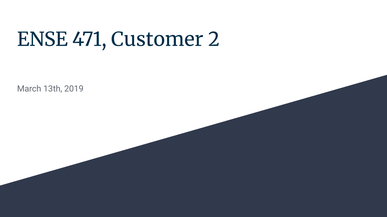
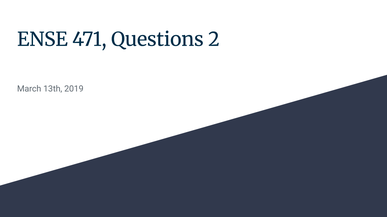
Customer: Customer -> Questions (157, 40)
